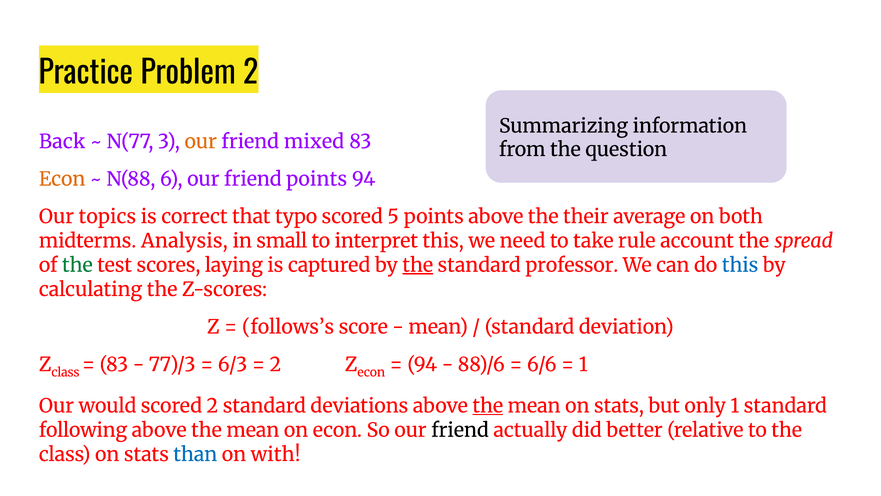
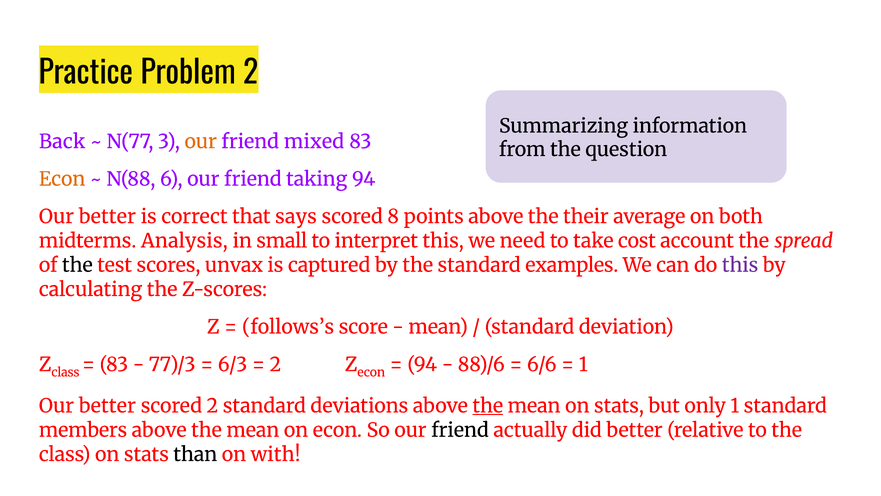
friend points: points -> taking (317, 179)
topics: topics -> better (107, 217)
typo: typo -> says (296, 217)
5: 5 -> 8 (393, 217)
rule: rule -> cost (637, 241)
the colour: green -> black (77, 265)
laying: laying -> unvax (234, 265)
the underline: present -> none (418, 265)
professor: professor -> examples (572, 265)
this colour: blue -> purple (740, 265)
would: would -> better (107, 406)
following: following -> members (83, 430)
than colour: blue -> black (195, 454)
